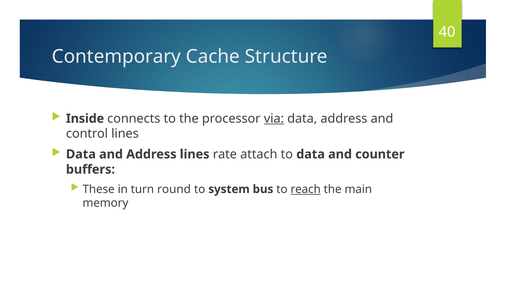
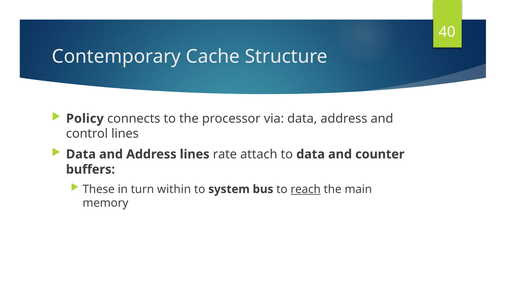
Inside: Inside -> Policy (85, 118)
via underline: present -> none (274, 118)
round: round -> within (174, 189)
